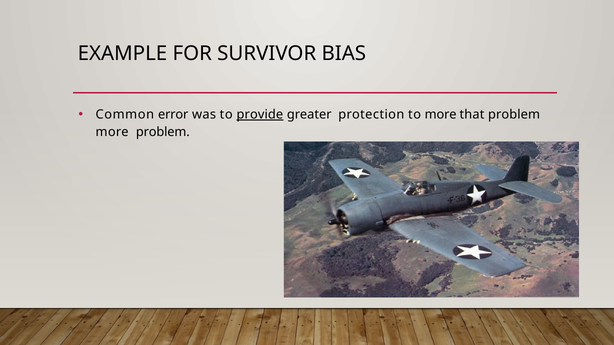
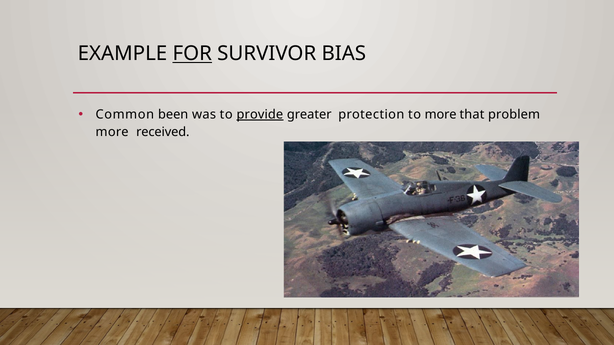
FOR underline: none -> present (192, 54)
error: error -> been (173, 115)
more problem: problem -> received (163, 132)
